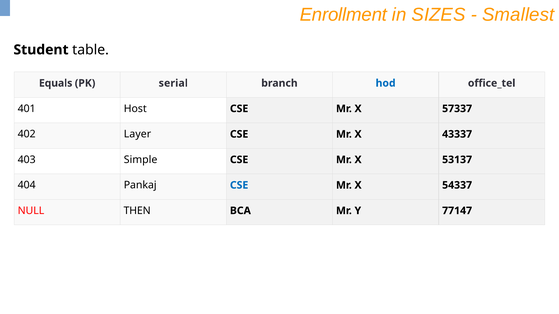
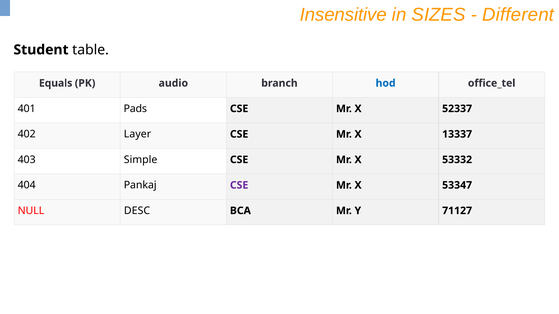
Enrollment: Enrollment -> Insensitive (343, 15)
Smallest: Smallest -> Different (518, 15)
serial: serial -> audio (173, 83)
Host: Host -> Pads (135, 109)
57337: 57337 -> 52337 (457, 109)
43337: 43337 -> 13337 (457, 134)
53137: 53137 -> 53332 (457, 160)
CSE colour: blue -> purple (239, 185)
54337: 54337 -> 53347 (457, 185)
THEN: THEN -> DESC (137, 211)
77147: 77147 -> 71127 (457, 211)
